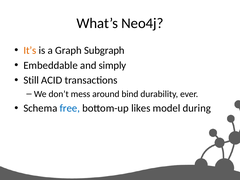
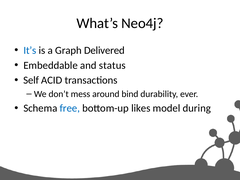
It’s colour: orange -> blue (30, 50)
Subgraph: Subgraph -> Delivered (104, 50)
simply: simply -> status (112, 65)
Still: Still -> Self (31, 80)
